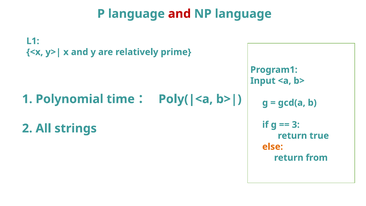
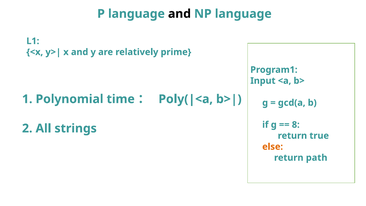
and colour: red -> black (179, 14)
3: 3 -> 8 (296, 125)
from: from -> path (317, 158)
